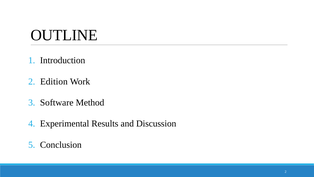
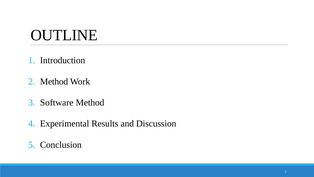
2 Edition: Edition -> Method (54, 81)
